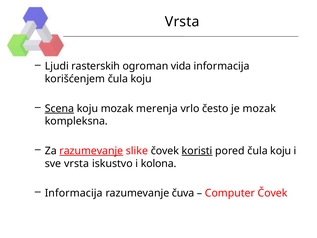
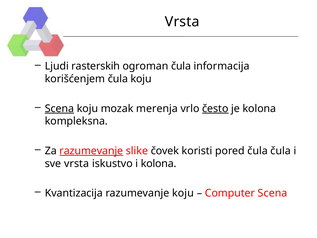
ogroman vida: vida -> čula (181, 66)
često underline: none -> present (215, 108)
je mozak: mozak -> kolona (259, 108)
koristi underline: present -> none (197, 151)
pored čula koju: koju -> čula (281, 151)
Informacija: Informacija -> Kvantizacija (74, 193)
razumevanje čuva: čuva -> koju (183, 193)
Computer Čovek: Čovek -> Scena (273, 193)
